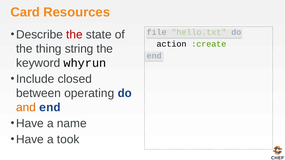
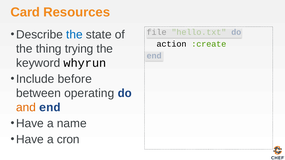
the colour: red -> blue (74, 35)
string: string -> trying (79, 49)
closed: closed -> before (75, 79)
took: took -> cron (68, 140)
